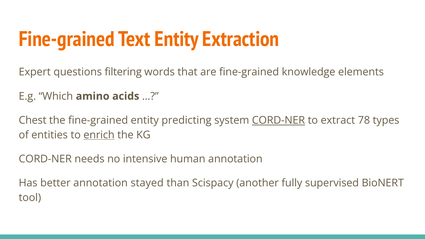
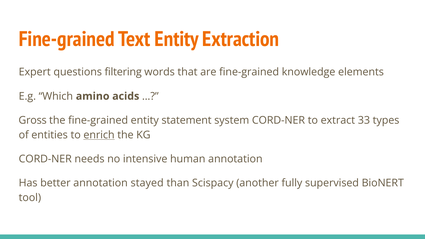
Chest: Chest -> Gross (33, 120)
predicting: predicting -> statement (187, 120)
CORD-NER underline: present -> none (278, 120)
78: 78 -> 33 (364, 120)
